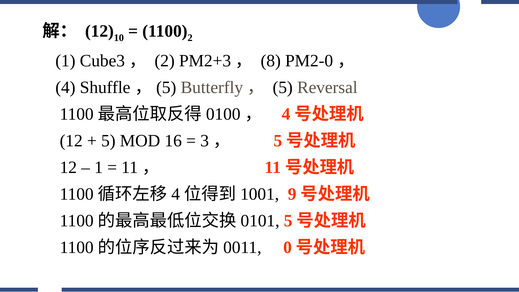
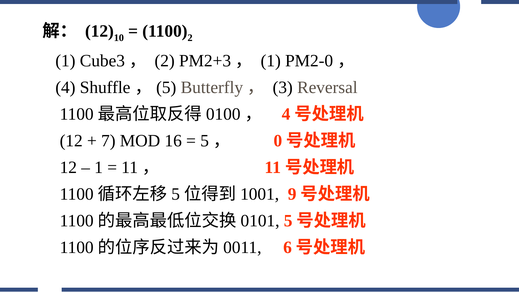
8: 8 -> 1 (271, 61)
5: 5 -> 3 (283, 87)
5: 5 -> 7 (108, 141)
3: 3 -> 5 (205, 141)
5: 5 -> 0 (278, 141)
4: 4 -> 5 (176, 194)
0: 0 -> 6 (288, 247)
